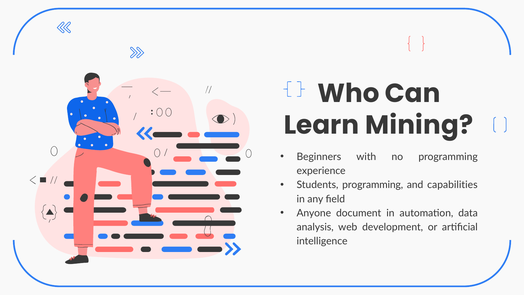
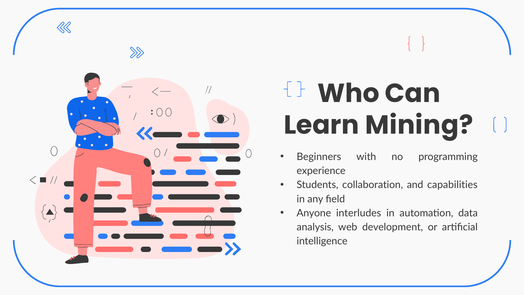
Students programming: programming -> collaboration (373, 185)
document: document -> interludes (359, 213)
